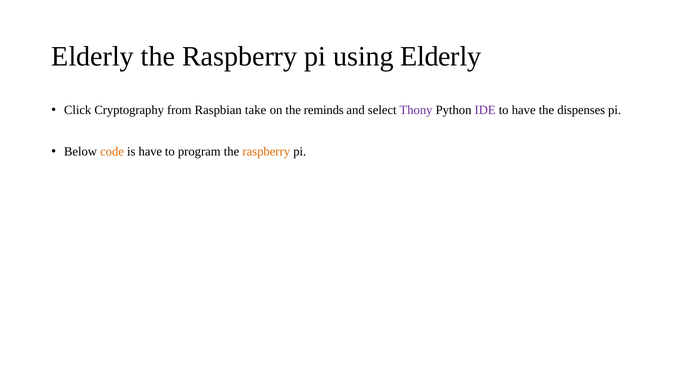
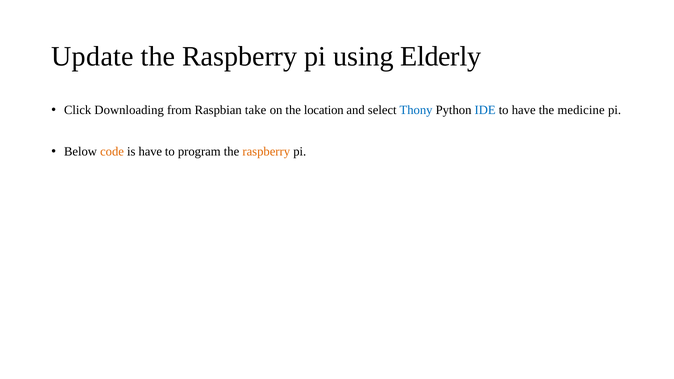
Elderly: Elderly -> Update (93, 57)
Cryptography: Cryptography -> Downloading (129, 110)
reminds: reminds -> location (324, 110)
Thony colour: purple -> blue (416, 110)
IDE colour: purple -> blue (485, 110)
dispenses: dispenses -> medicine (581, 110)
